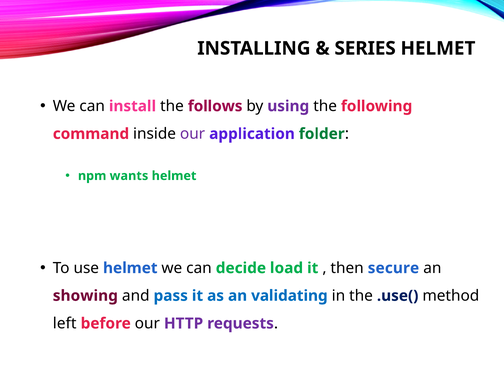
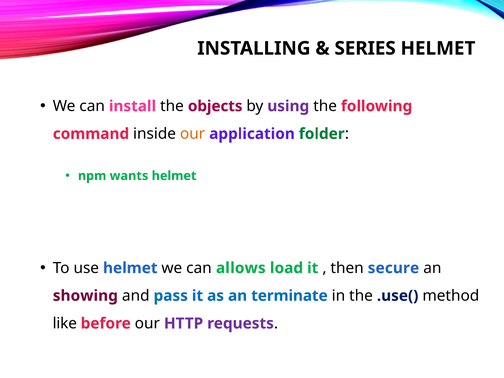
follows: follows -> objects (215, 106)
our colour: purple -> orange (193, 134)
decide: decide -> allows (241, 268)
validating: validating -> terminate (289, 296)
left: left -> like (65, 323)
